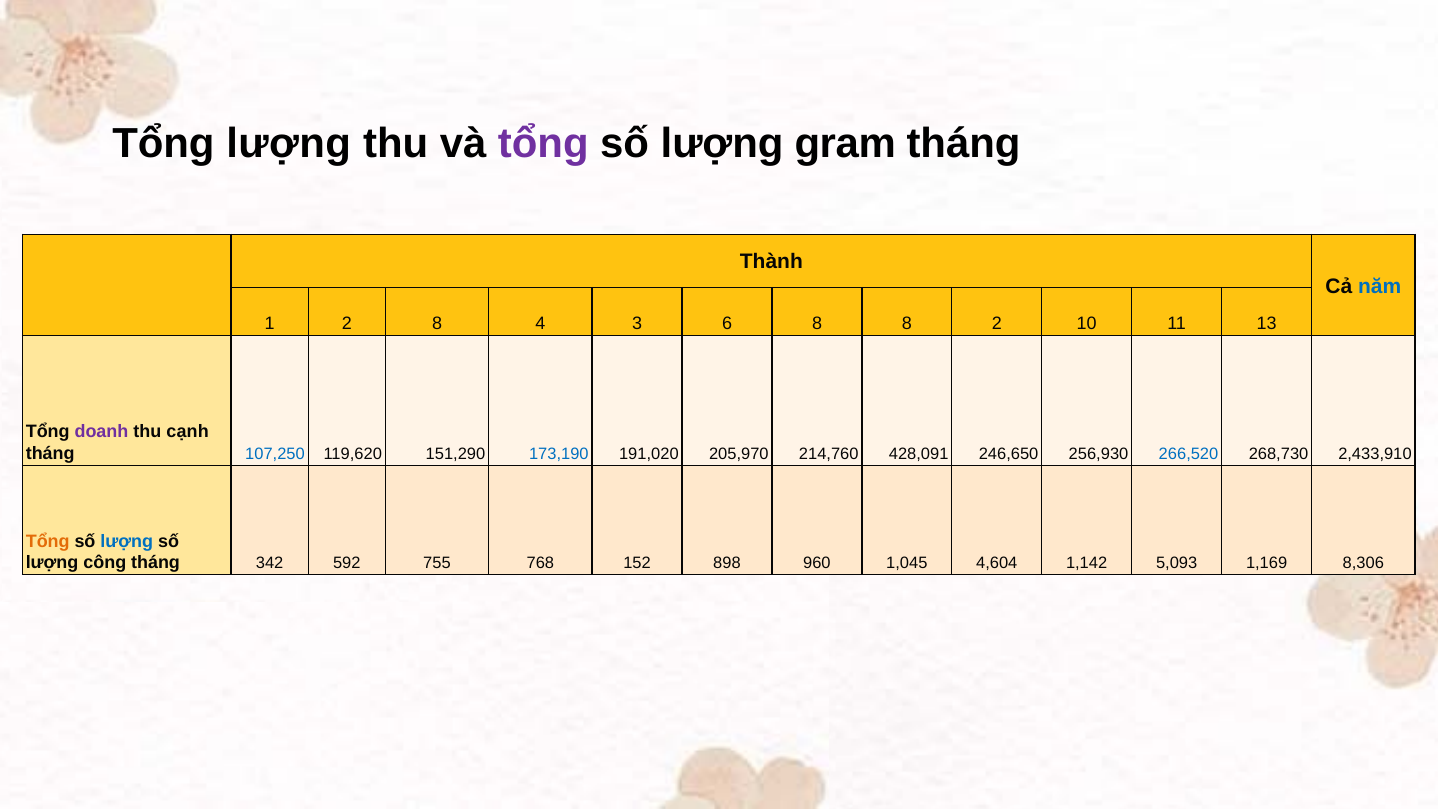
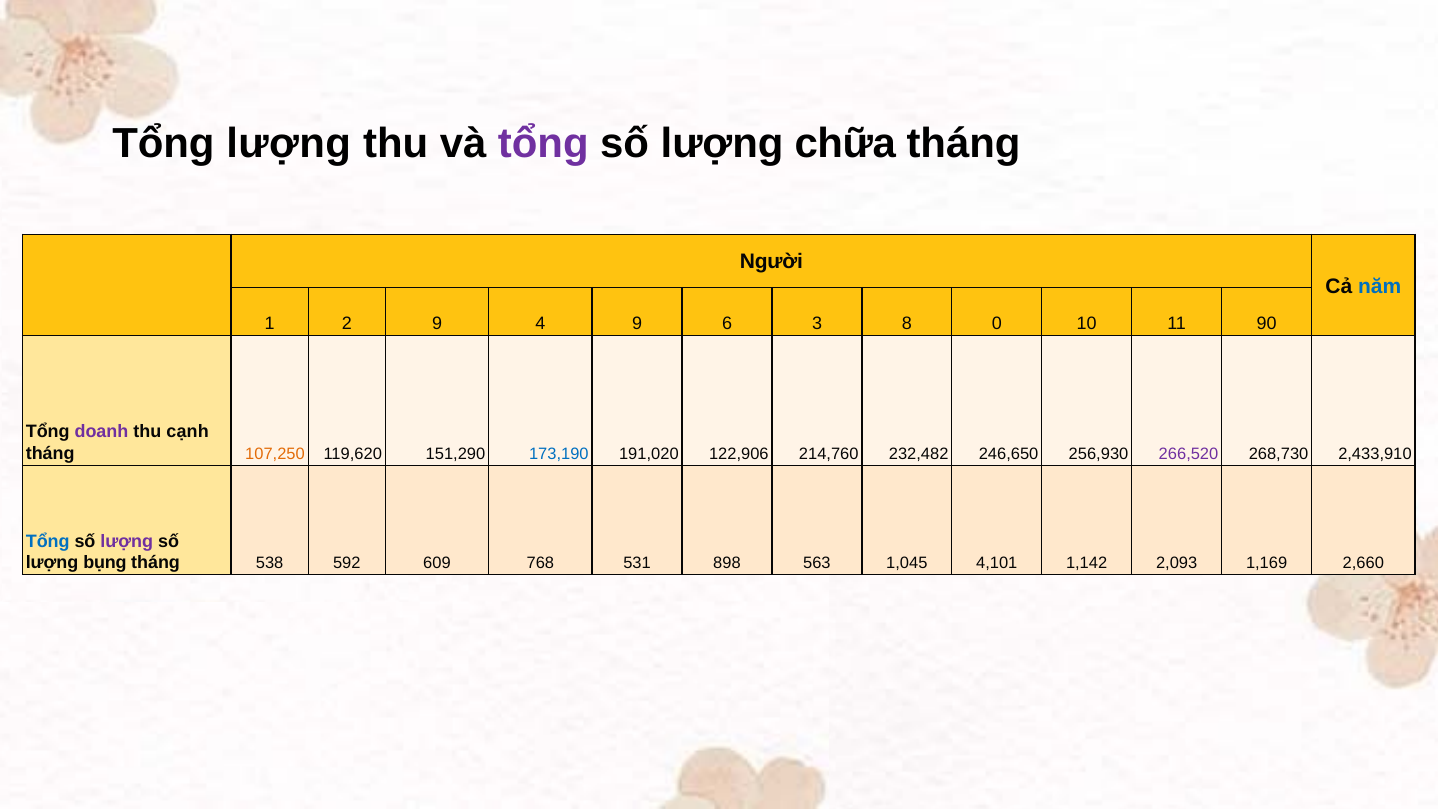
gram: gram -> chữa (845, 144)
Thành: Thành -> Người (771, 262)
2 8: 8 -> 9 (437, 324)
4 3: 3 -> 9 (637, 324)
6 8: 8 -> 3 (817, 324)
8 2: 2 -> 0 (997, 324)
13: 13 -> 90 (1267, 324)
107,250 colour: blue -> orange (275, 454)
205,970: 205,970 -> 122,906 (739, 454)
428,091: 428,091 -> 232,482 (919, 454)
266,520 colour: blue -> purple (1189, 454)
Tổng colour: orange -> blue (48, 541)
lượng colour: blue -> purple (127, 541)
công: công -> bụng (105, 563)
342: 342 -> 538 (270, 563)
755: 755 -> 609 (437, 563)
152: 152 -> 531 (637, 563)
960: 960 -> 563 (817, 563)
4,604: 4,604 -> 4,101 (997, 563)
5,093: 5,093 -> 2,093 (1177, 563)
8,306: 8,306 -> 2,660 (1363, 563)
